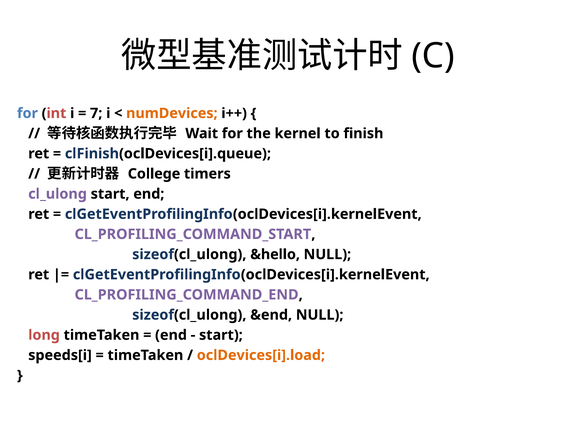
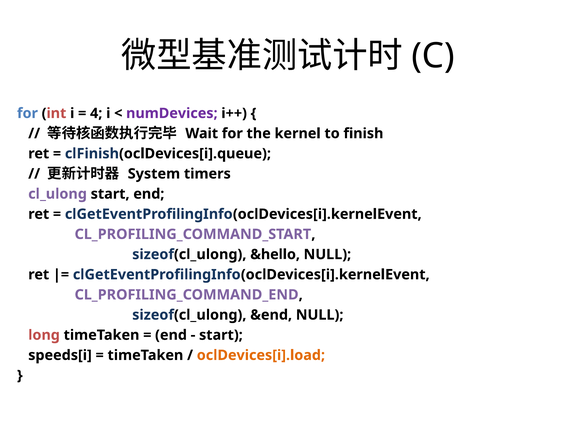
7: 7 -> 4 (96, 113)
numDevices colour: orange -> purple (172, 113)
College: College -> System (154, 174)
